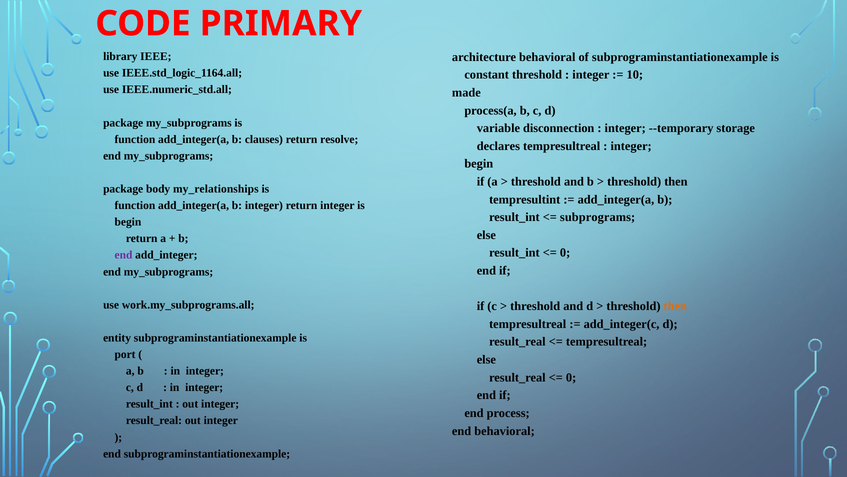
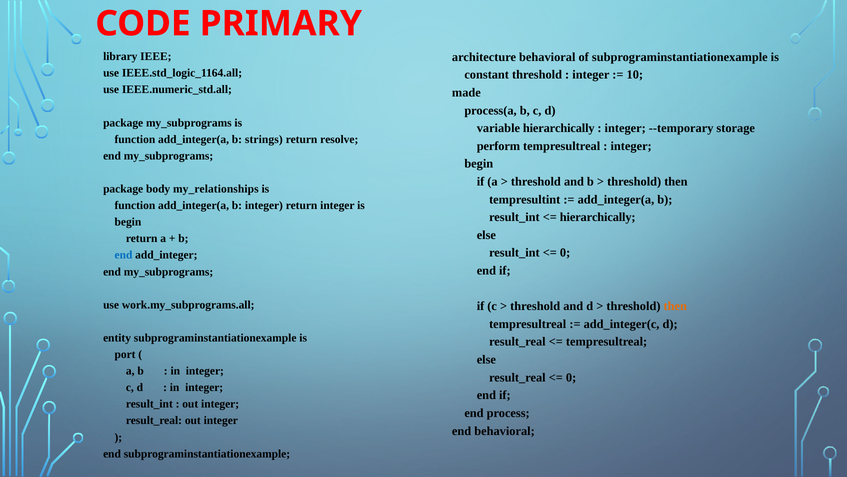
variable disconnection: disconnection -> hierarchically (559, 128)
clauses: clauses -> strings (264, 139)
declares: declares -> perform (498, 146)
subprograms: subprograms -> hierarchically (598, 217)
end colour: purple -> blue (123, 255)
